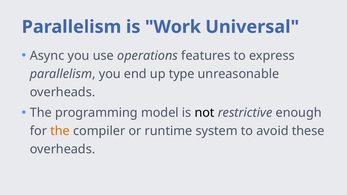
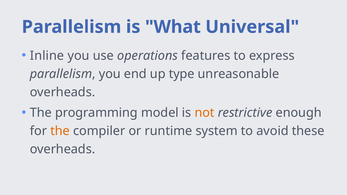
Work: Work -> What (173, 27)
Async: Async -> Inline (47, 56)
not colour: black -> orange (205, 113)
